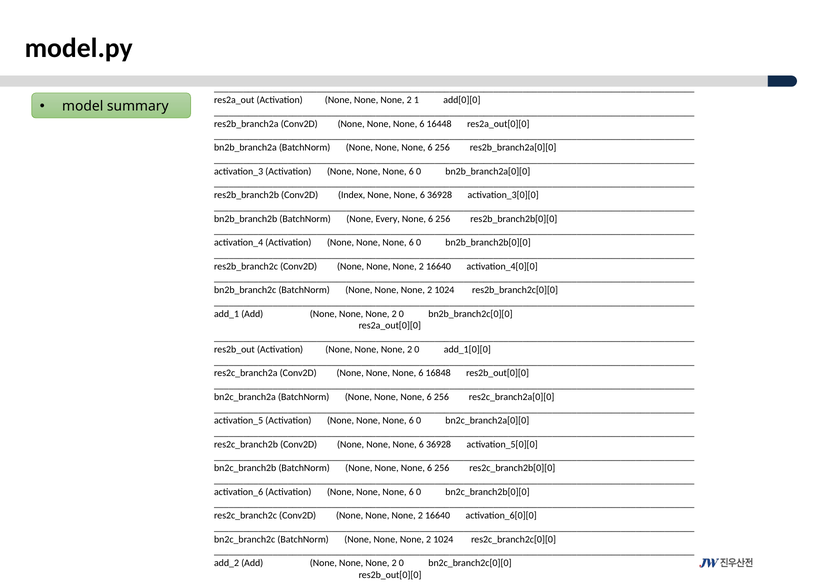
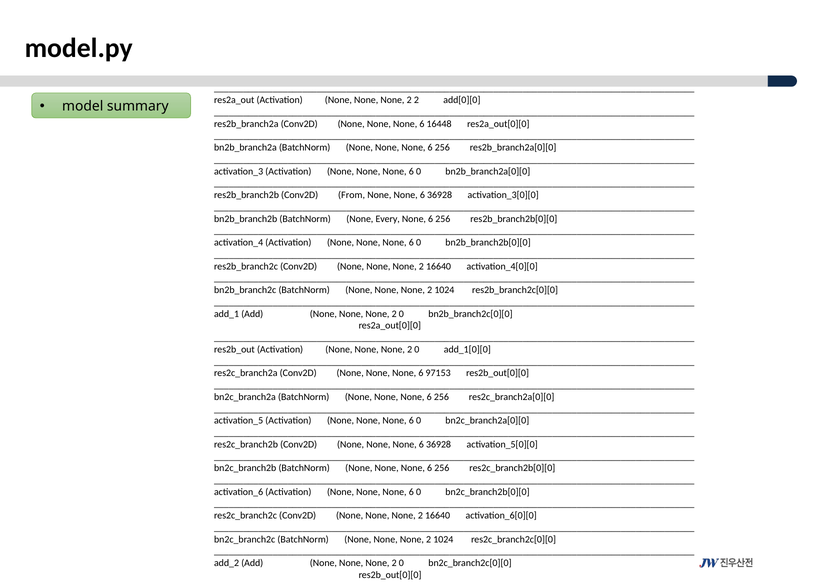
2 1: 1 -> 2 (416, 100)
Index: Index -> From (352, 195)
16848: 16848 -> 97153 (438, 373)
